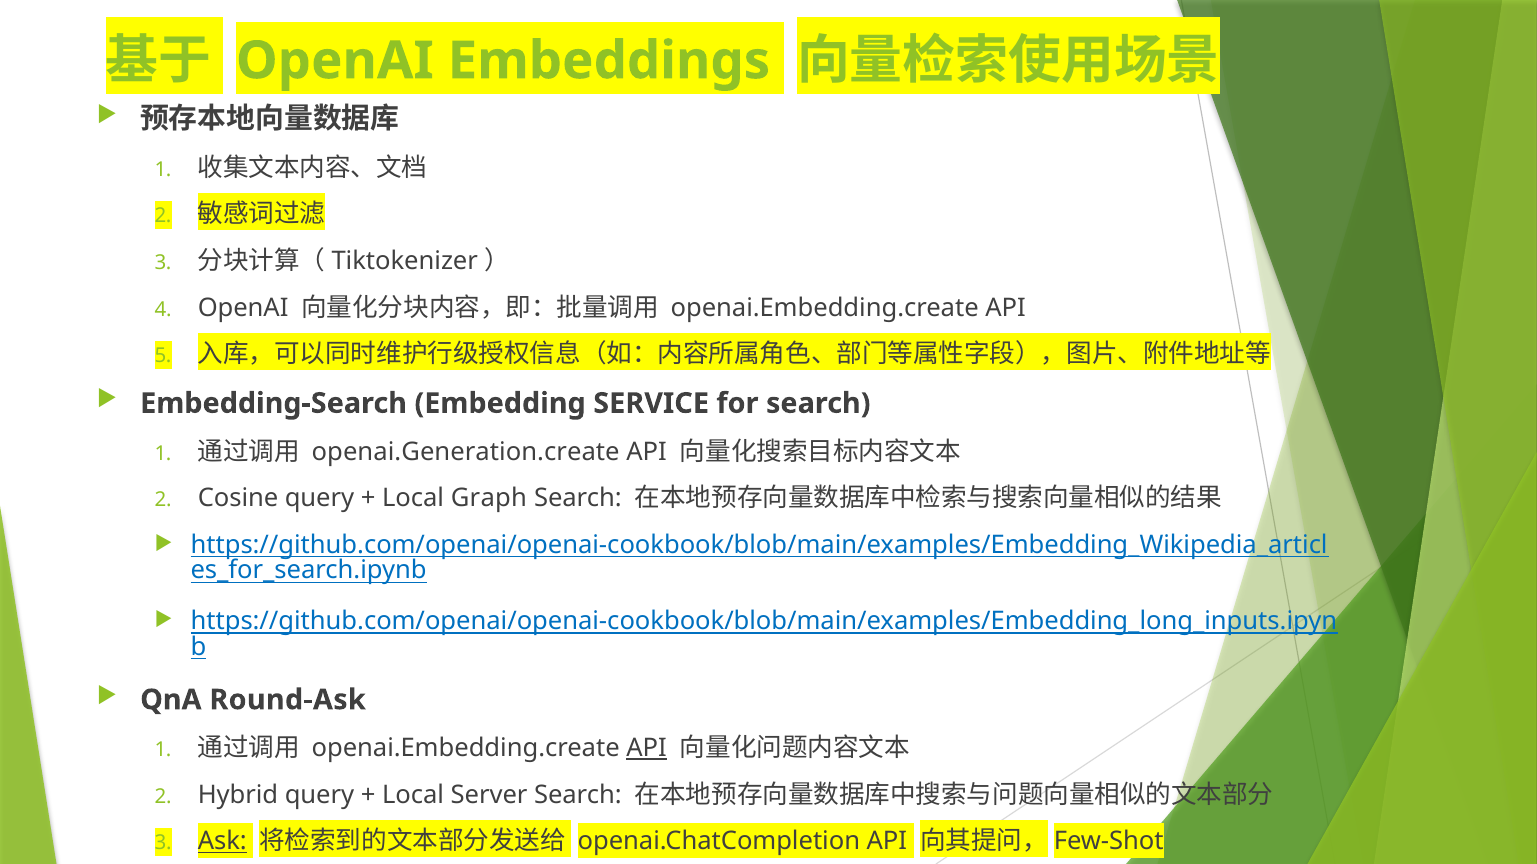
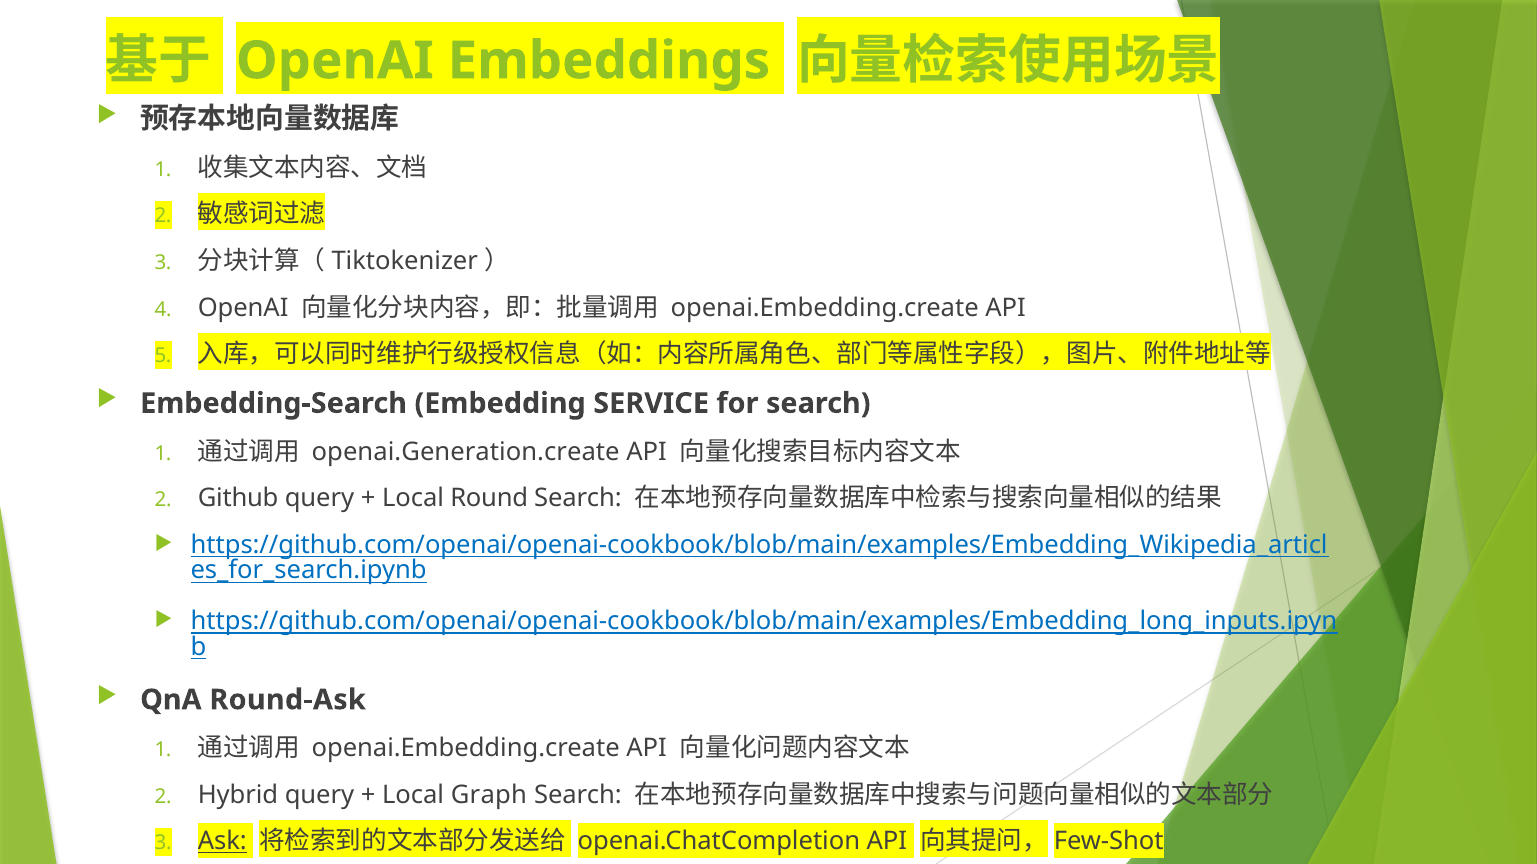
Cosine: Cosine -> Github (238, 499)
Graph: Graph -> Round (489, 499)
API underline: present -> none (647, 749)
Server: Server -> Graph (489, 795)
